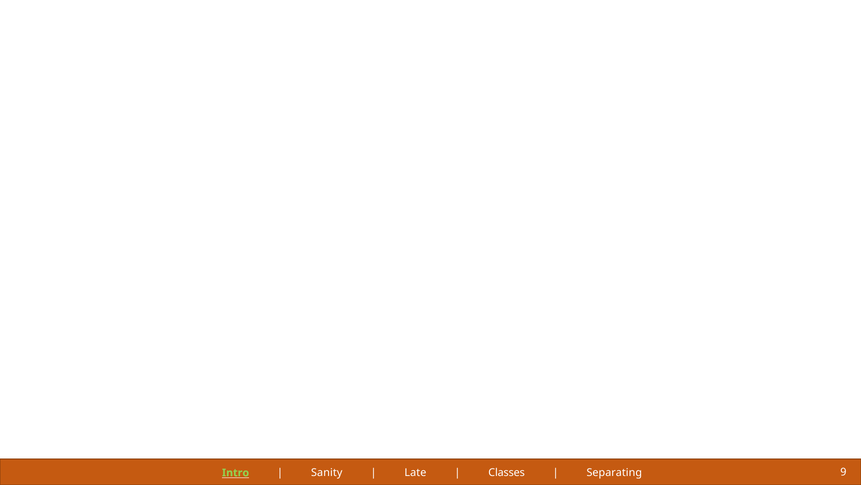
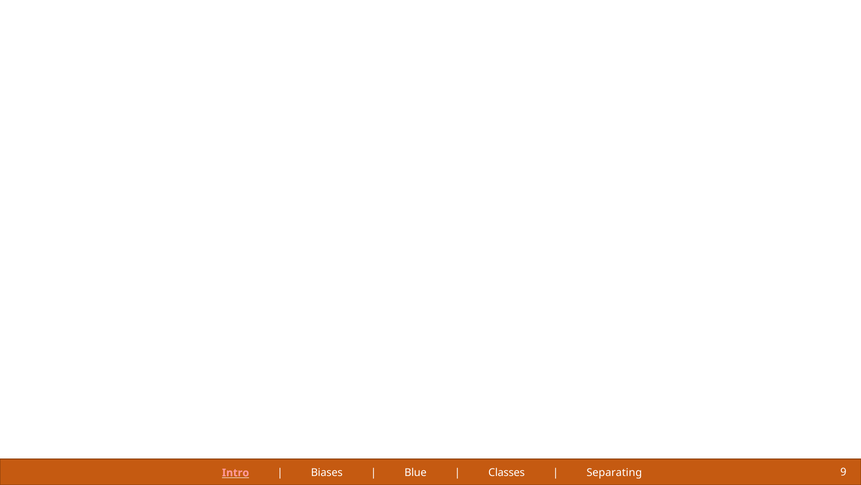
Intro colour: light green -> pink (236, 472)
Sanity: Sanity -> Biases (327, 472)
Late: Late -> Blue (416, 472)
